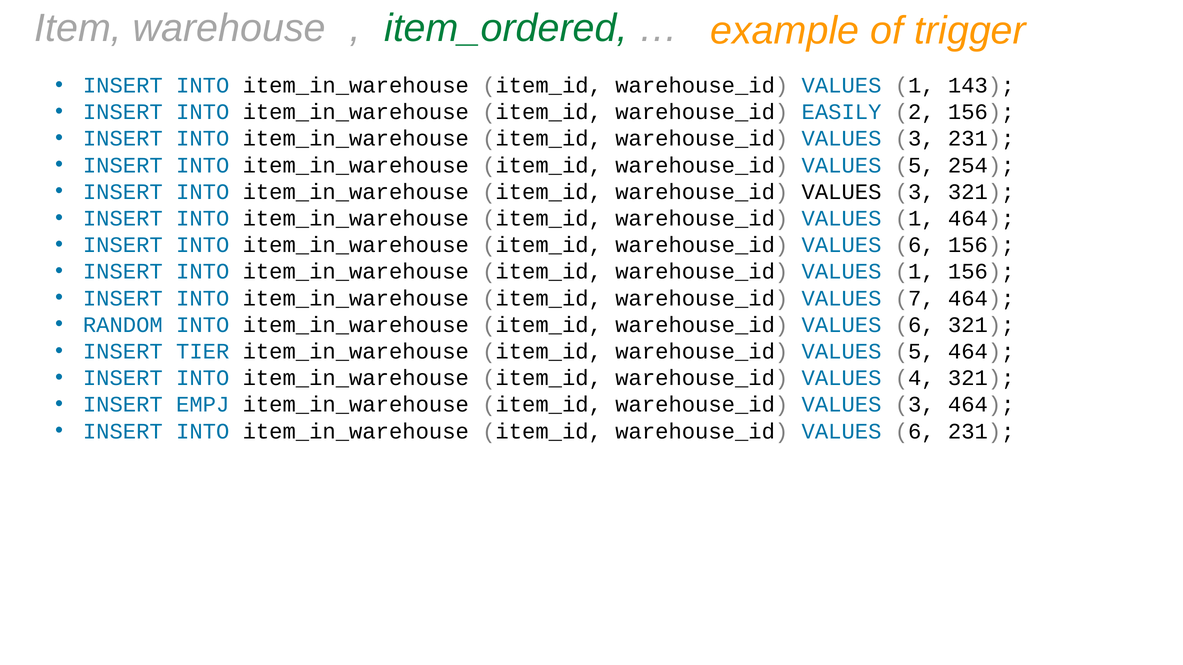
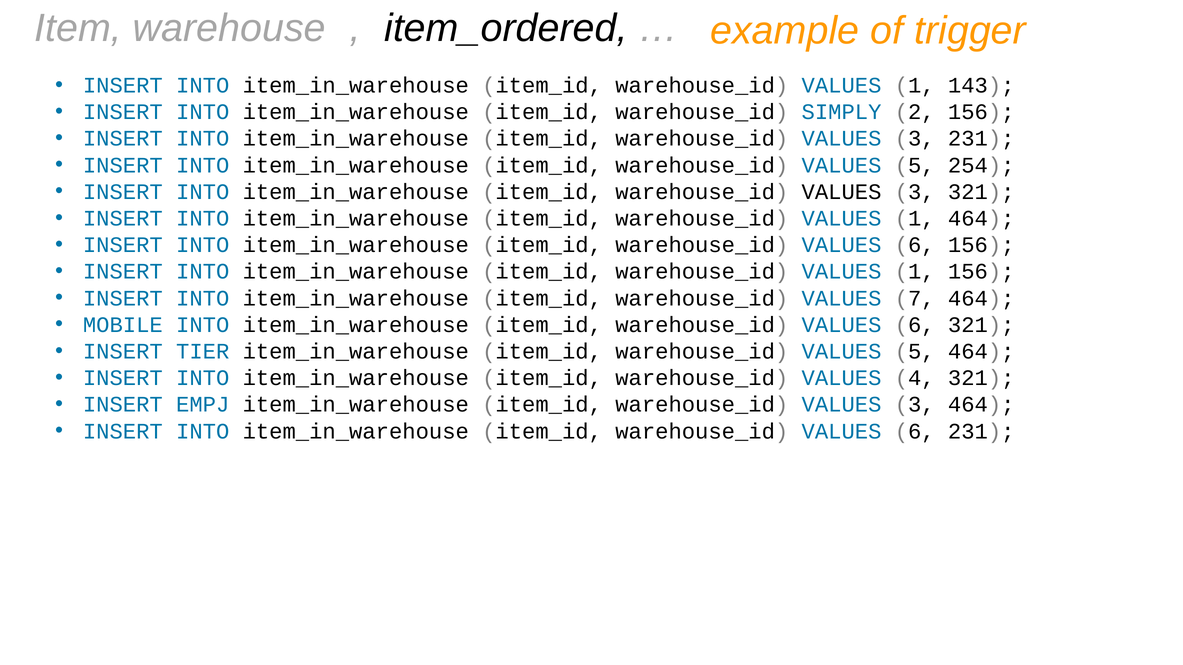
item_ordered colour: green -> black (506, 28)
EASILY: EASILY -> SIMPLY (842, 112)
RANDOM: RANDOM -> MOBILE (123, 325)
